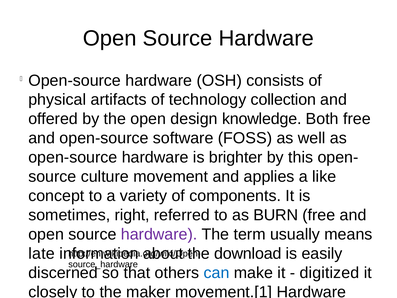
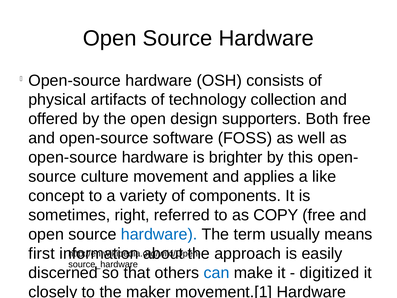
knowledge: knowledge -> supporters (262, 119)
BURN: BURN -> COPY (276, 215)
hardware colour: purple -> blue (159, 234)
late: late -> first (42, 253)
download: download -> approach (248, 253)
